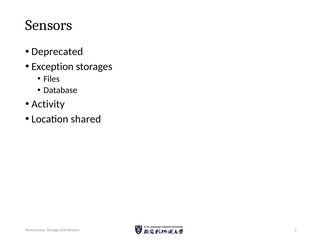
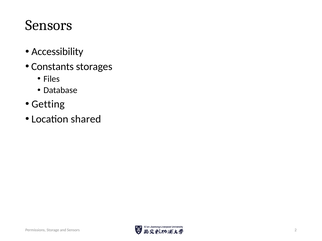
Deprecated: Deprecated -> Accessibility (57, 52)
Exception: Exception -> Constants (52, 67)
Activity: Activity -> Getting (48, 104)
